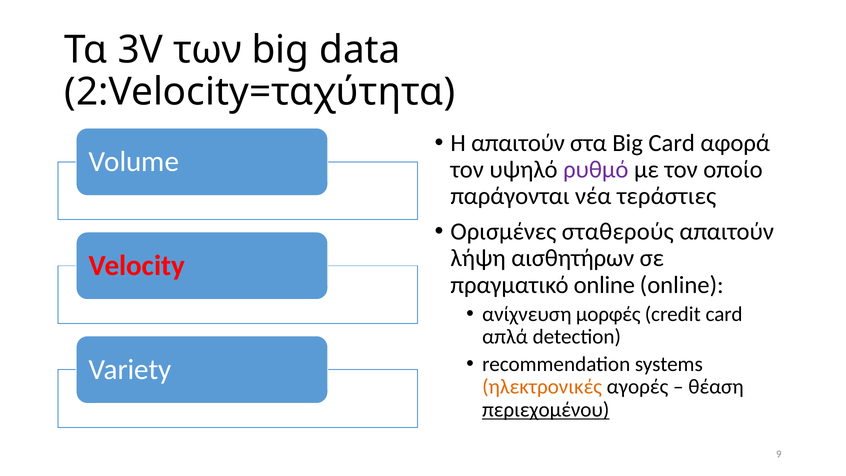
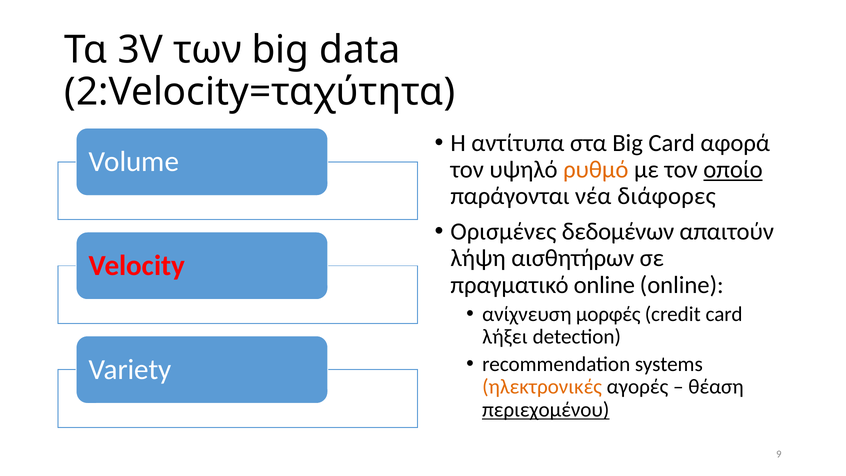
Η απαιτούν: απαιτούν -> αντίτυπα (518, 143)
ρυθμό colour: purple -> orange (596, 170)
οποίο underline: none -> present (733, 170)
τεράστιες: τεράστιες -> διάφορες (666, 196)
σταθερούς: σταθερούς -> δεδομένων (618, 232)
απλά: απλά -> λήξει (505, 337)
